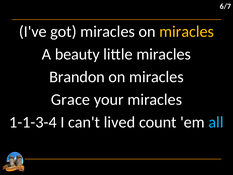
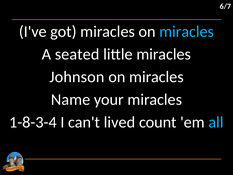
miracles colour: yellow -> light blue (187, 31)
beauty: beauty -> seated (77, 54)
Brandon: Brandon -> Johnson (77, 77)
Grace: Grace -> Name (71, 99)
1-1-3-4: 1-1-3-4 -> 1-8-3-4 (33, 122)
